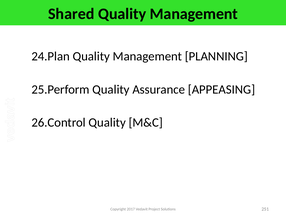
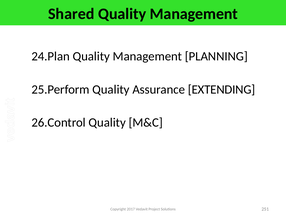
APPEASING: APPEASING -> EXTENDING (222, 89)
